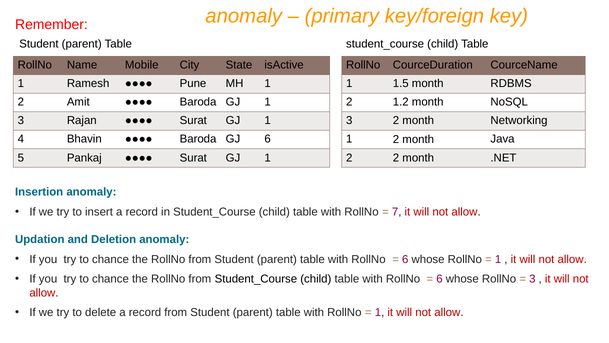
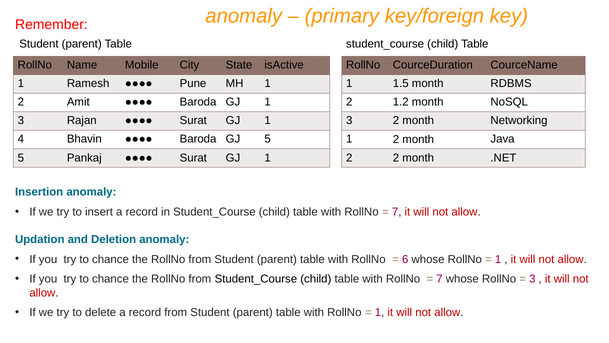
GJ 6: 6 -> 5 (268, 139)
6: 6 -> 7 (440, 279)
